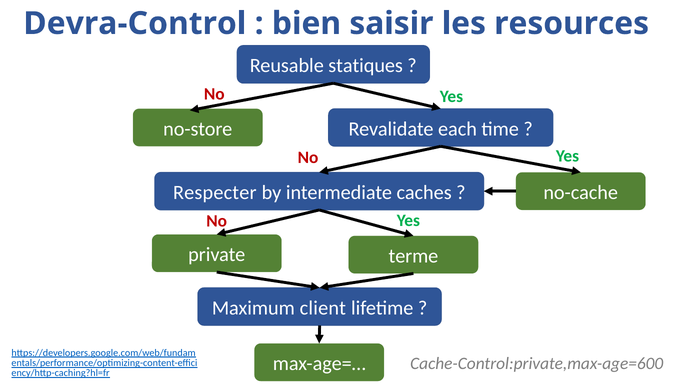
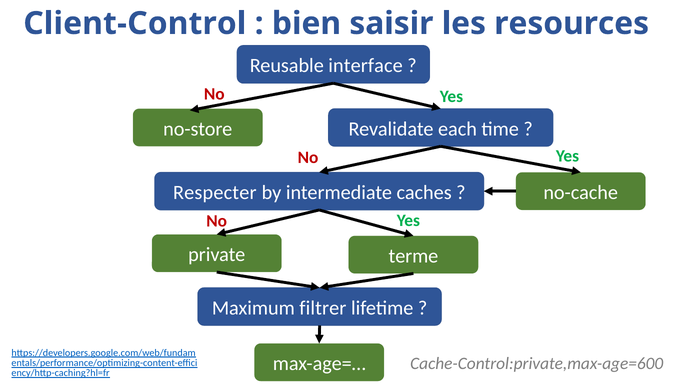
Devra-Control: Devra-Control -> Client-Control (135, 23)
statiques: statiques -> interface (366, 66)
client: client -> filtrer (323, 308)
